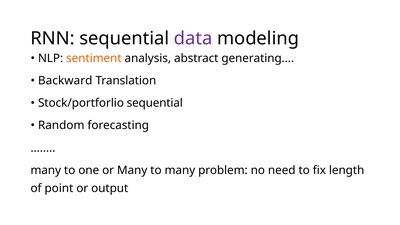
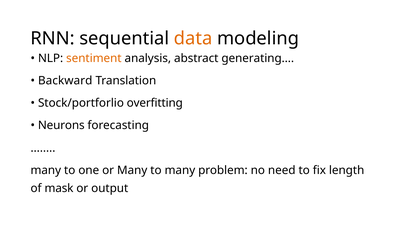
data colour: purple -> orange (193, 38)
Stock/portforlio sequential: sequential -> overfitting (155, 103)
Random: Random -> Neurons (61, 125)
point: point -> mask (59, 188)
